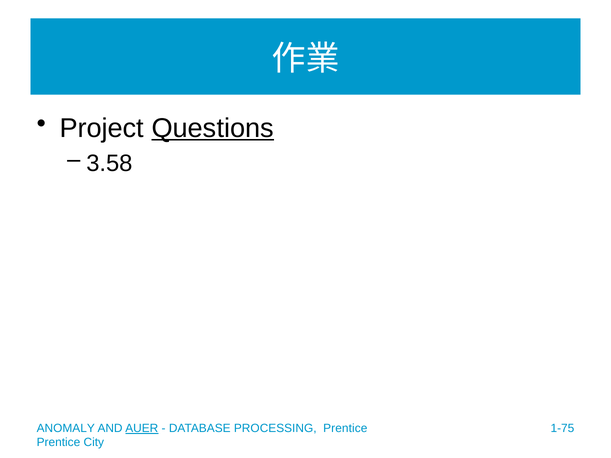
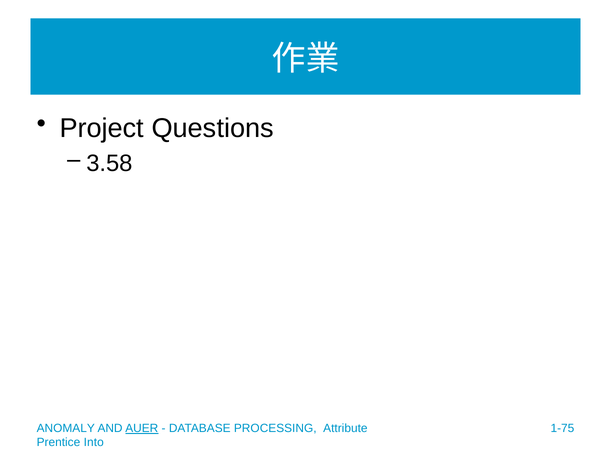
Questions underline: present -> none (213, 128)
PROCESSING Prentice: Prentice -> Attribute (345, 429)
City: City -> Into (94, 443)
